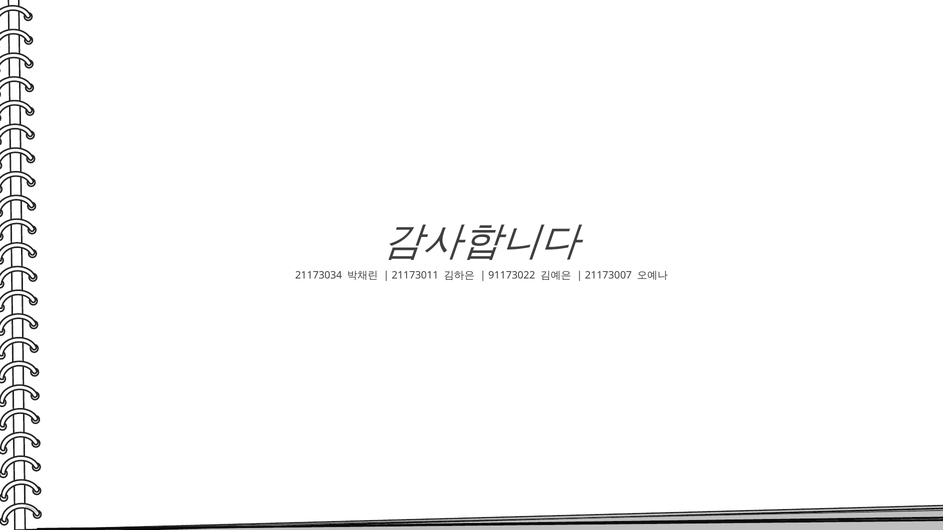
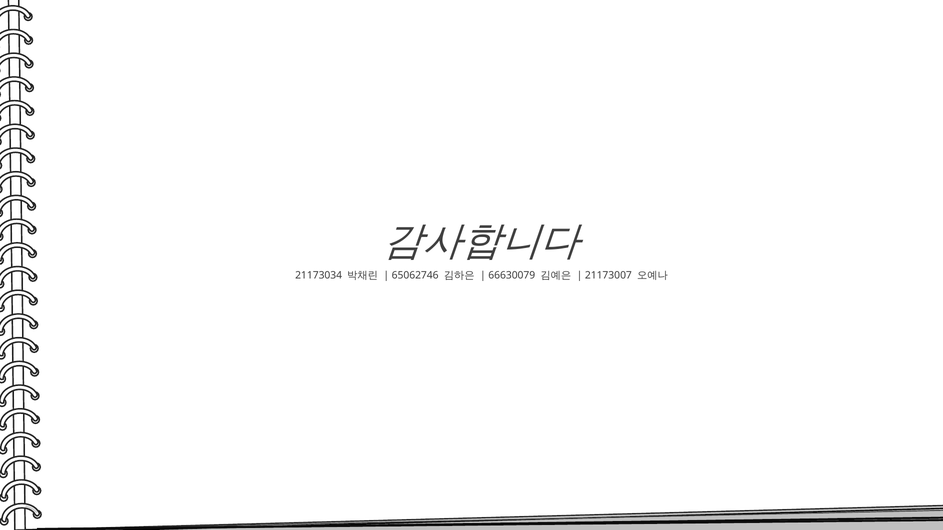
21173011: 21173011 -> 65062746 (415, 275)
91173022: 91173022 -> 66630079 (512, 275)
